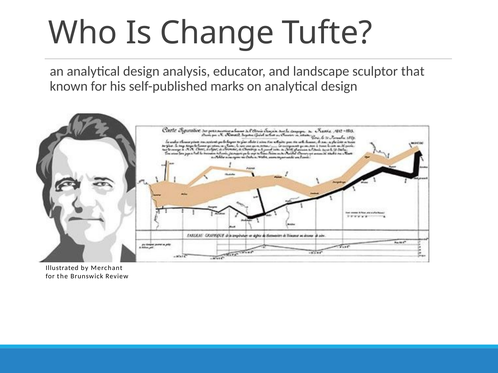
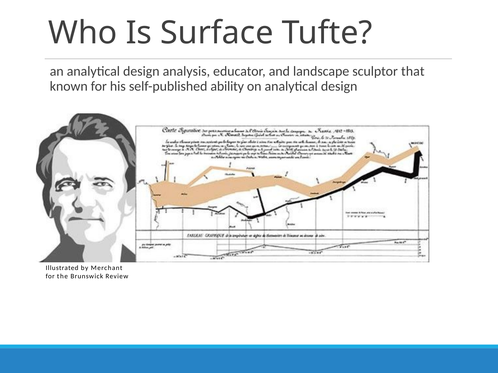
Change: Change -> Surface (217, 33)
marks: marks -> ability (227, 86)
